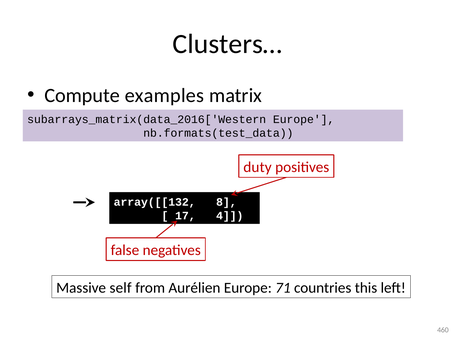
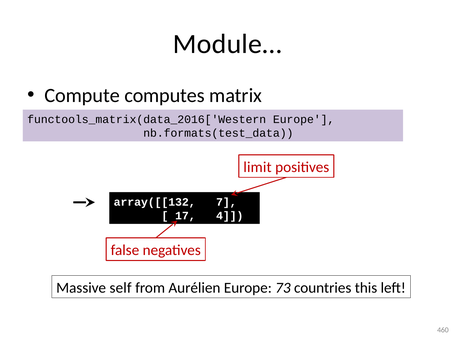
Clusters…: Clusters… -> Module… (227, 44)
examples: examples -> computes (165, 95)
subarrays_matrix(data_2016['Western: subarrays_matrix(data_2016['Western -> functools_matrix(data_2016['Western (147, 120)
duty: duty -> limit (258, 167)
8: 8 -> 7 (226, 202)
71: 71 -> 73 (283, 288)
